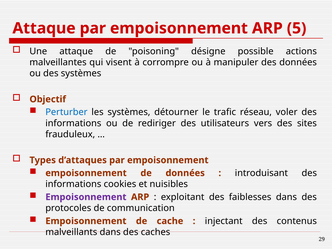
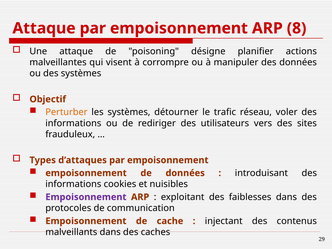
5: 5 -> 8 (297, 28)
possible: possible -> planifier (256, 51)
Perturber colour: blue -> orange (66, 112)
